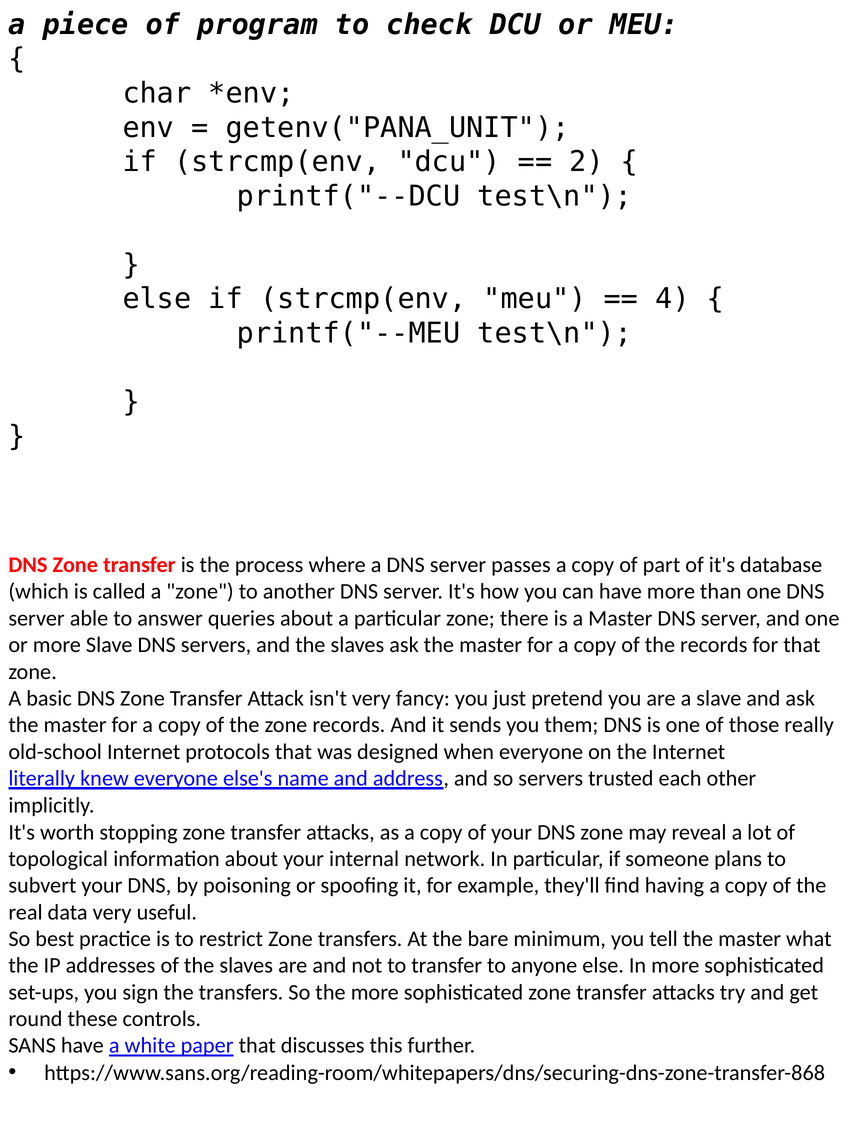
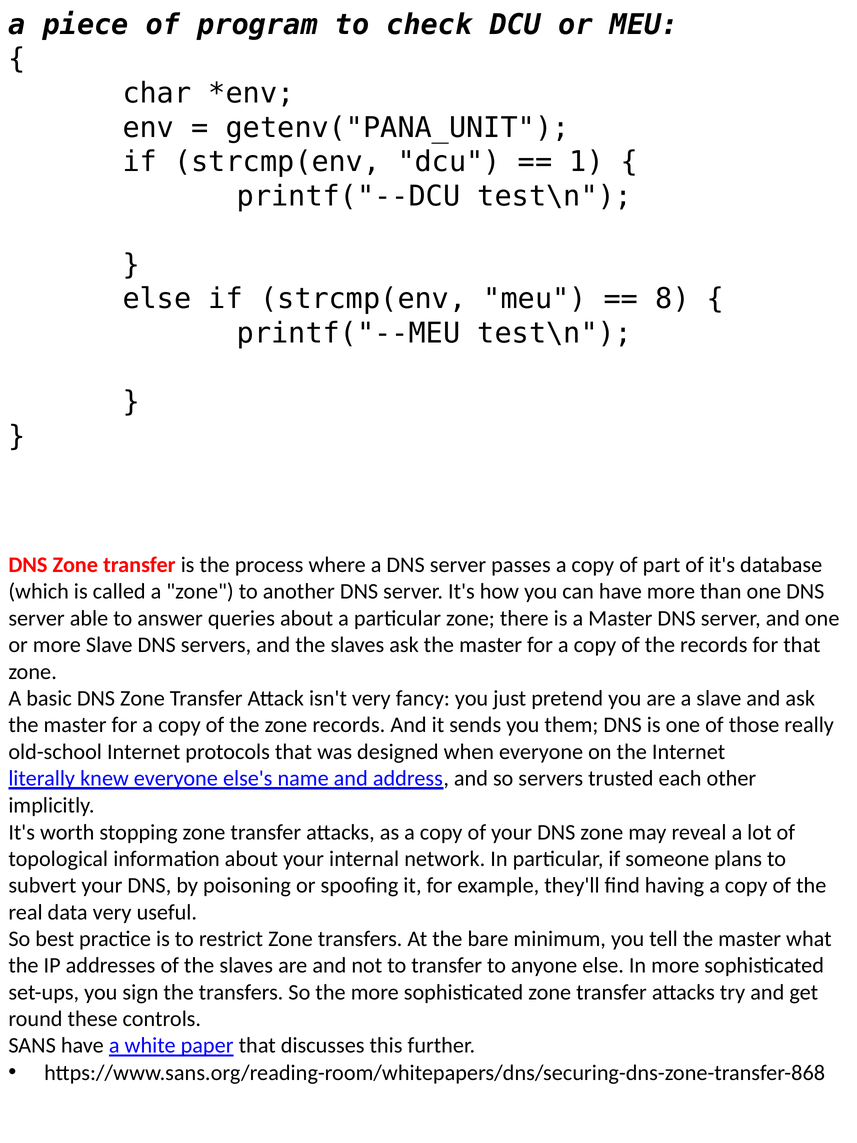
2: 2 -> 1 (587, 162)
4: 4 -> 8 (673, 299)
